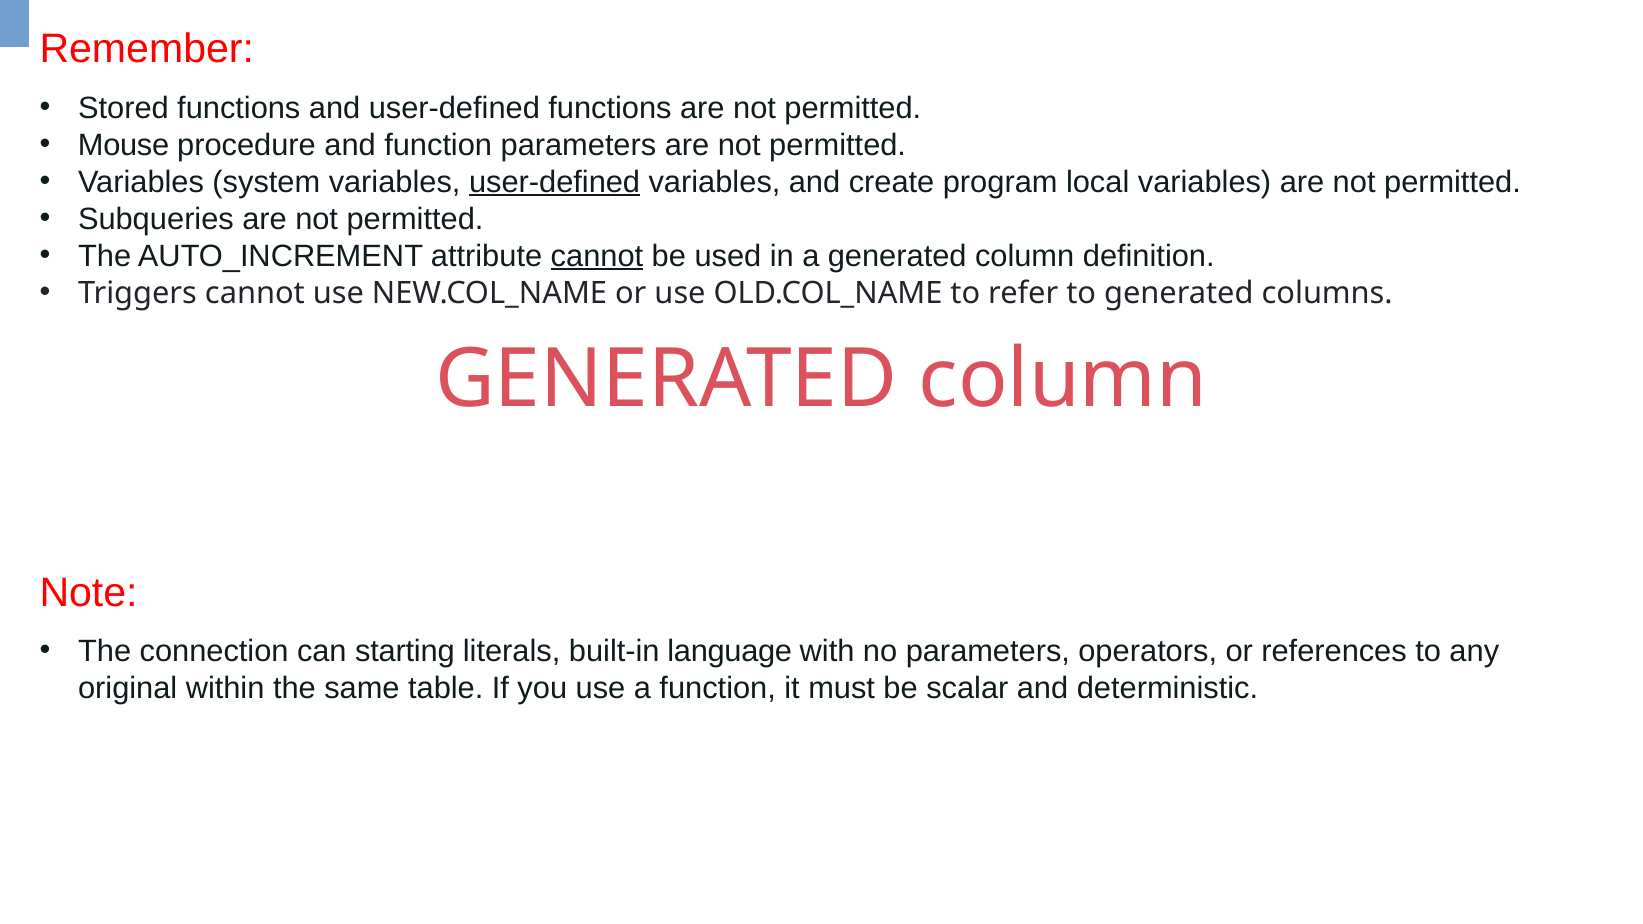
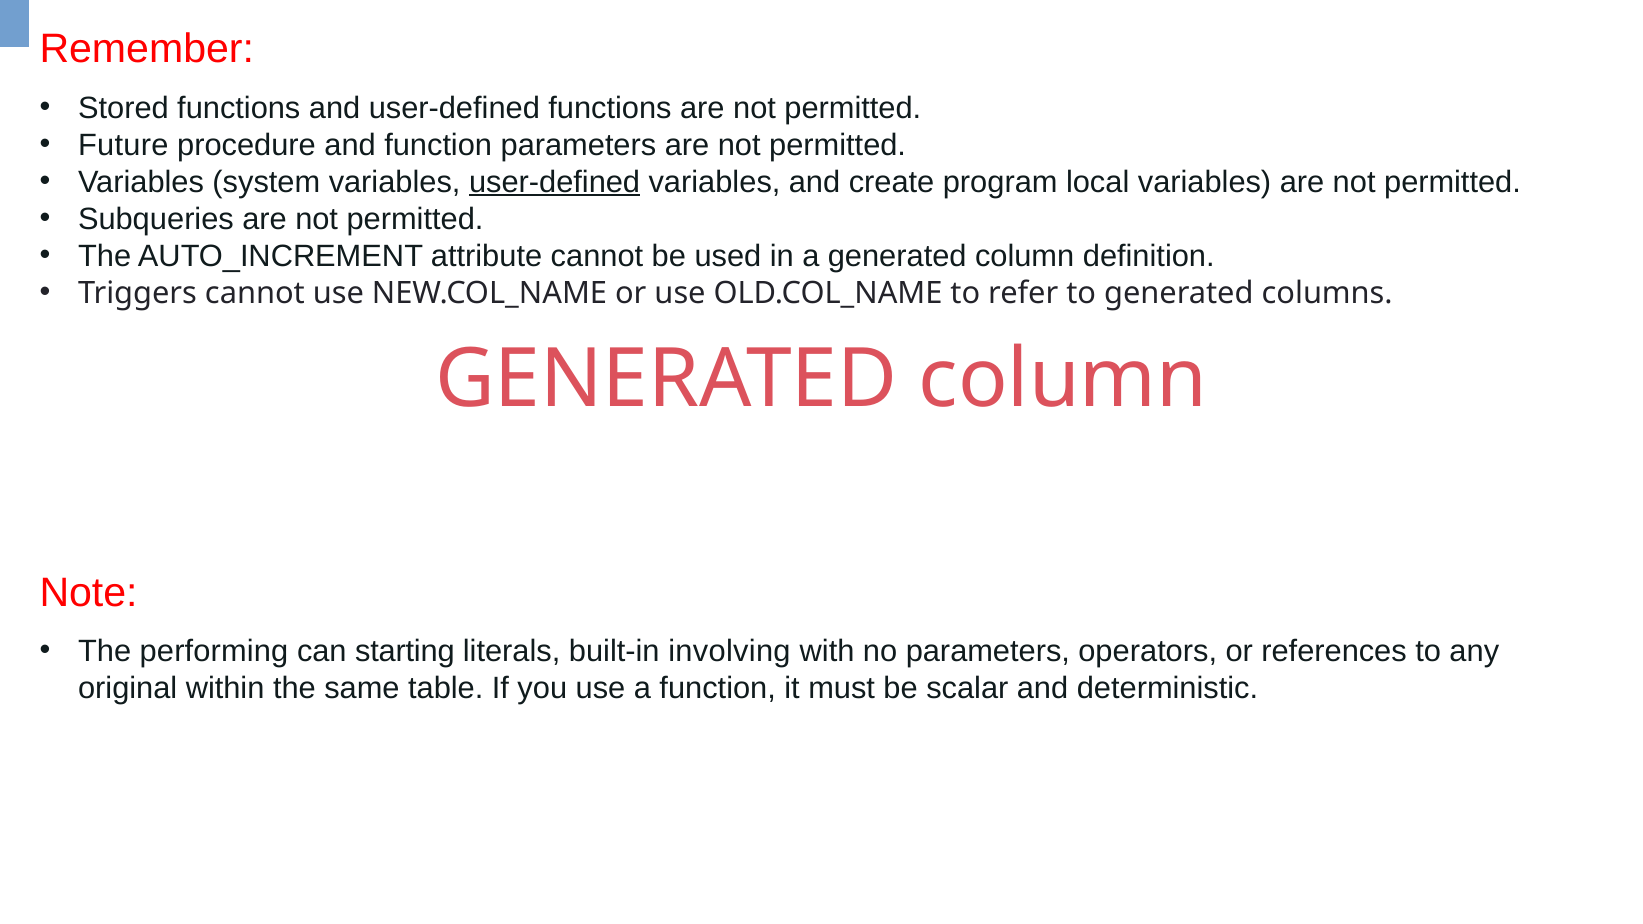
Mouse: Mouse -> Future (123, 145)
cannot underline: present -> none (597, 256)
connection: connection -> performing (214, 651)
language: language -> involving (729, 651)
